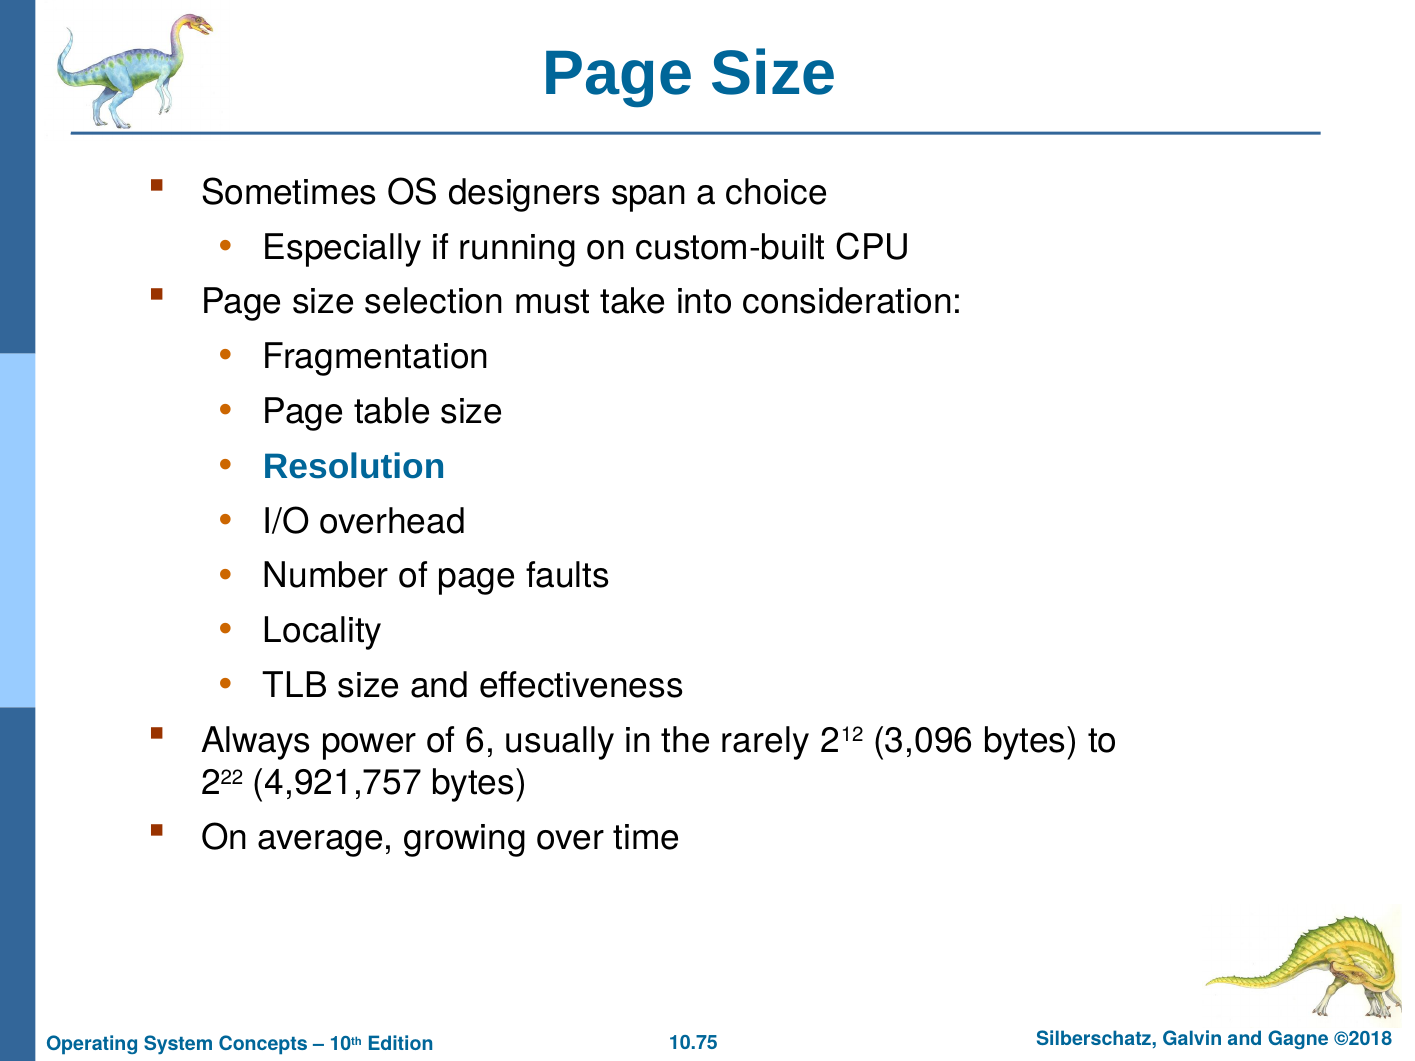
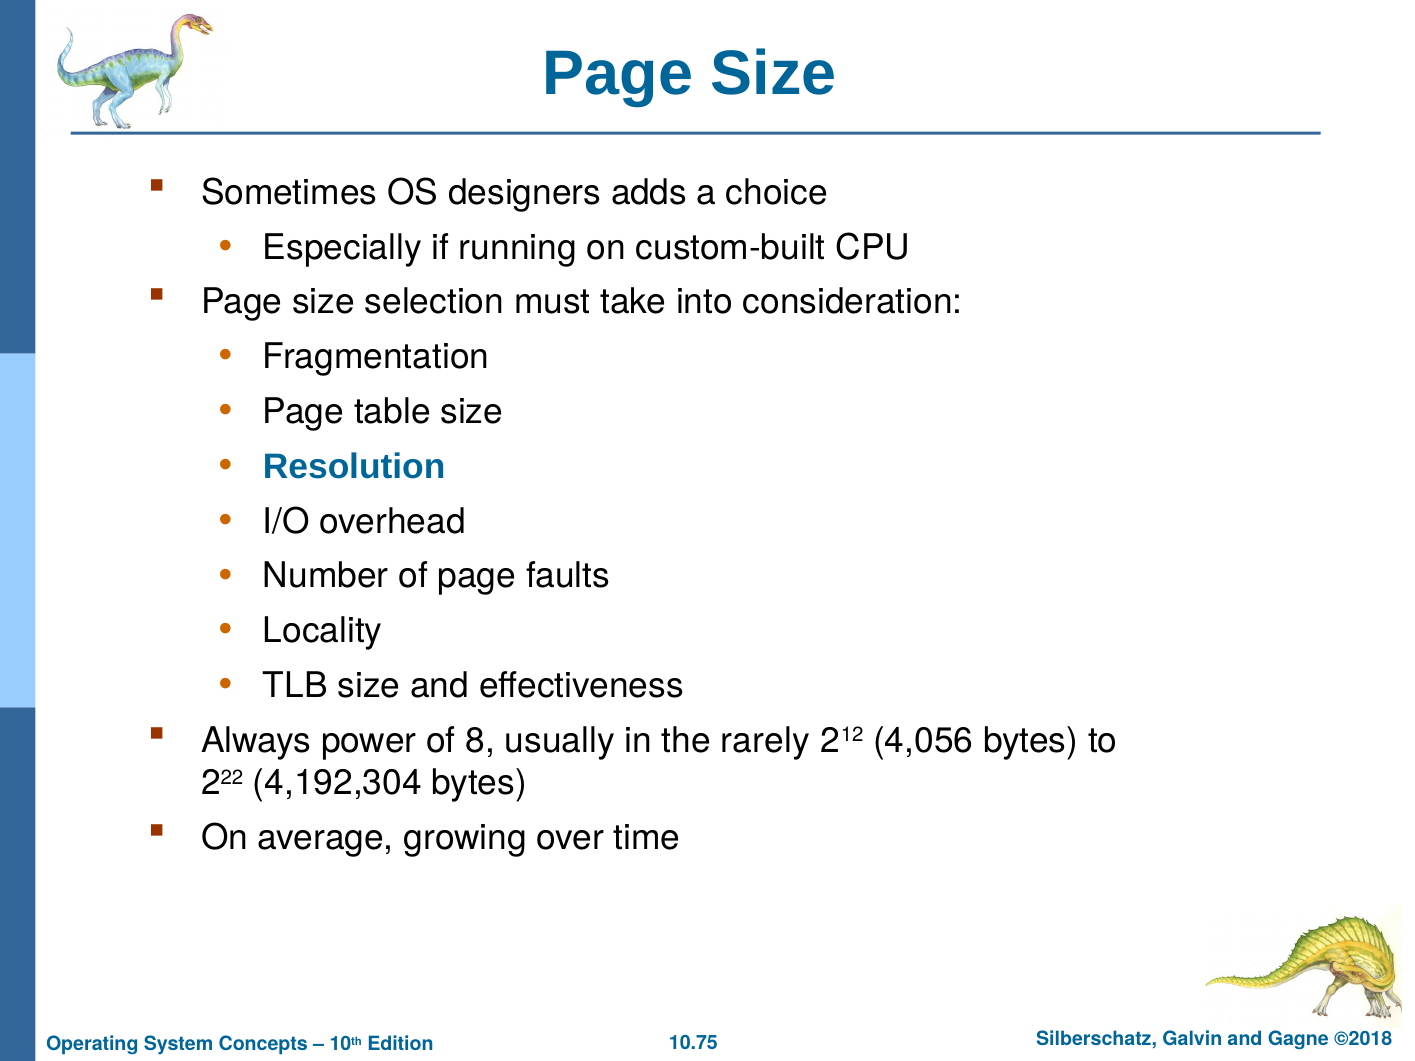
span: span -> adds (649, 193)
6: 6 -> 8 (480, 741)
3,096: 3,096 -> 4,056 (923, 741)
4,921,757: 4,921,757 -> 4,192,304 (337, 783)
